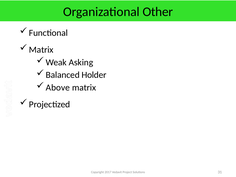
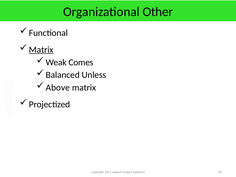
Matrix underline: none -> present (41, 50)
Asking: Asking -> Comes (81, 62)
Holder: Holder -> Unless (94, 75)
